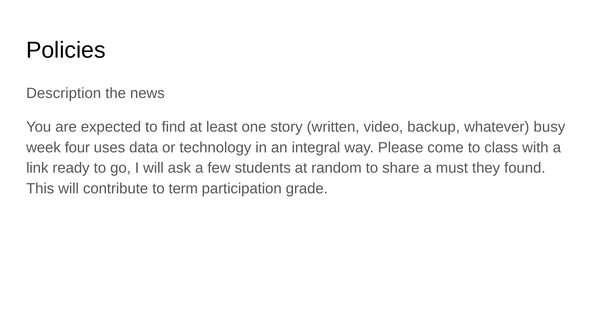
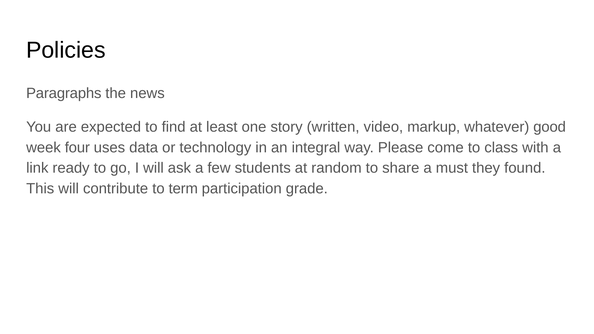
Description: Description -> Paragraphs (64, 93)
backup: backup -> markup (434, 127)
busy: busy -> good (550, 127)
